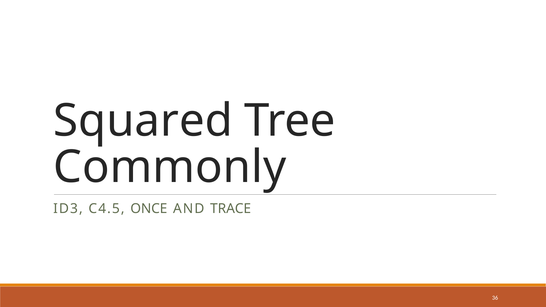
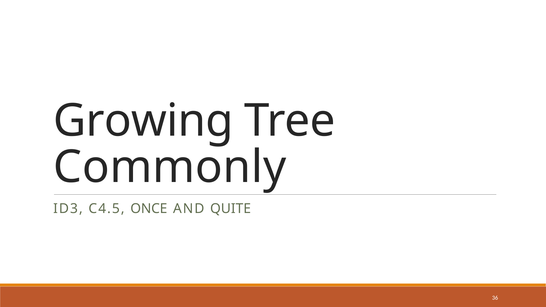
Squared: Squared -> Growing (143, 121)
TRACE: TRACE -> QUITE (231, 209)
